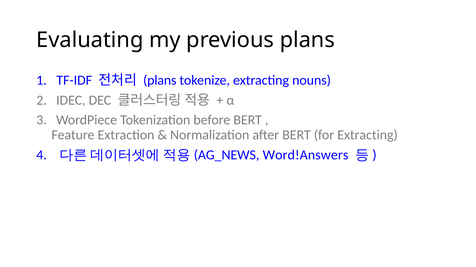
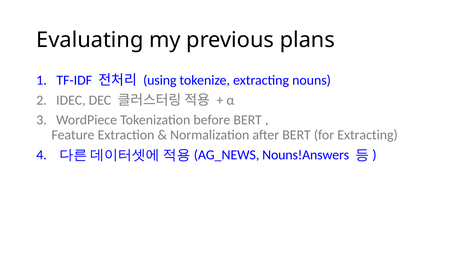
plans: plans -> using (160, 80)
Word!Answers: Word!Answers -> Nouns!Answers (306, 155)
